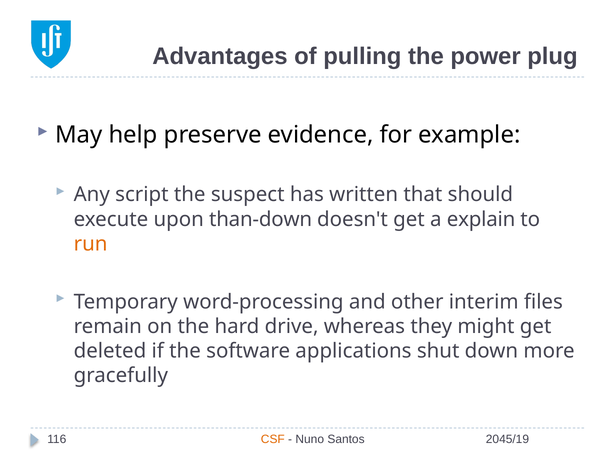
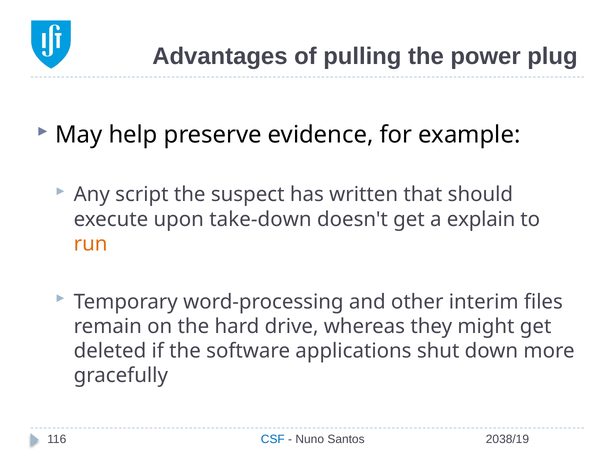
than-down: than-down -> take-down (260, 219)
CSF colour: orange -> blue (273, 439)
2045/19: 2045/19 -> 2038/19 (507, 439)
